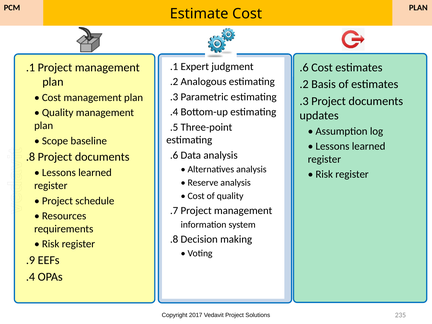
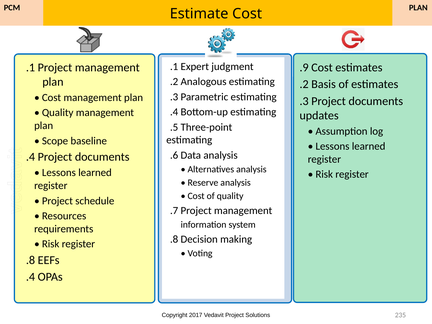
.6: .6 -> .9 (304, 67)
.8: .8 -> .4 (30, 157)
.9: .9 -> .8 (30, 260)
